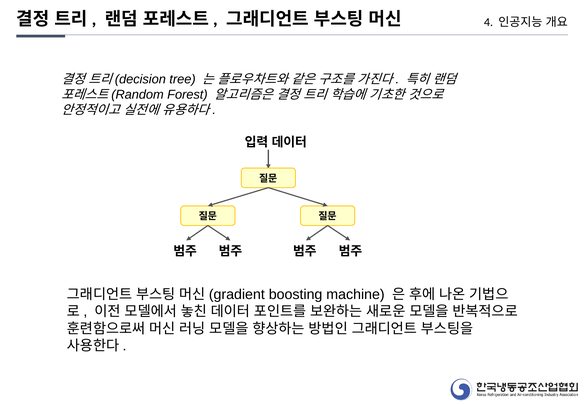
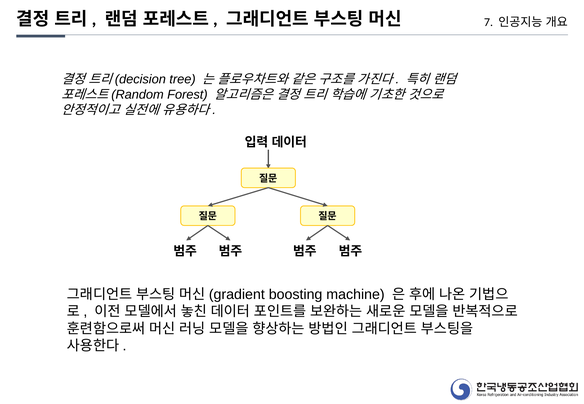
4: 4 -> 7 (489, 22)
